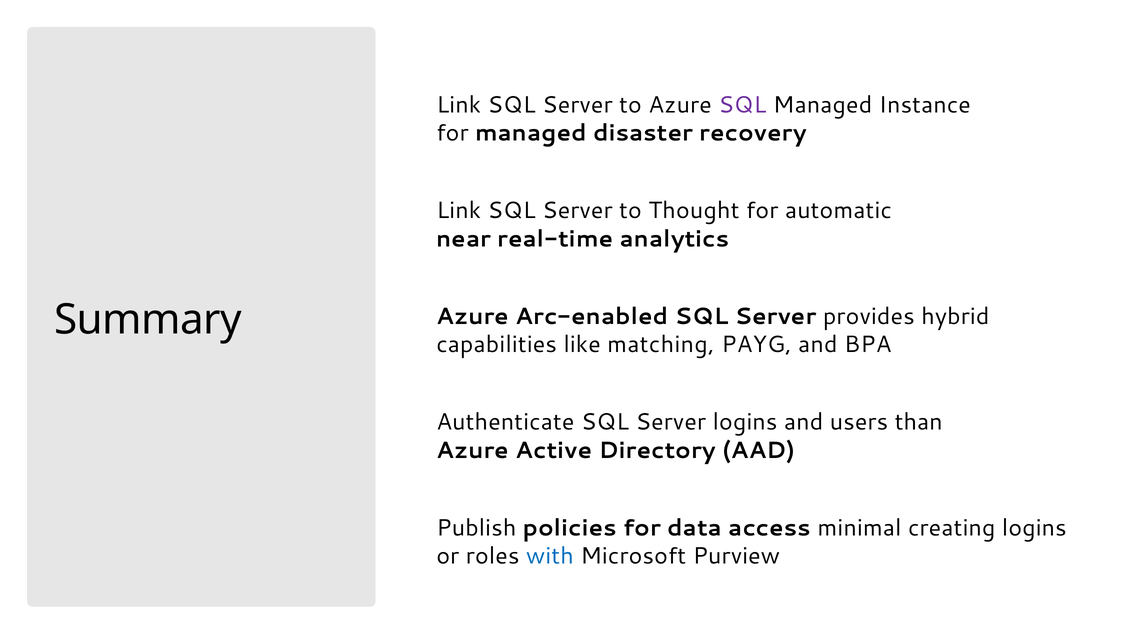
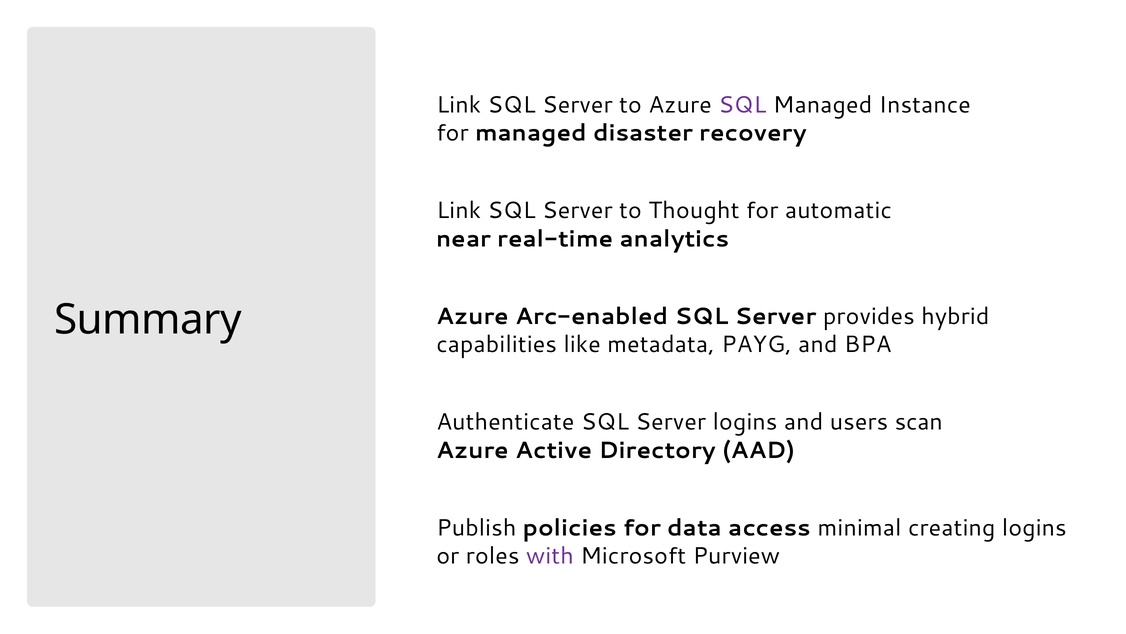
matching: matching -> metadata (661, 344)
than: than -> scan (919, 422)
with colour: blue -> purple (550, 555)
